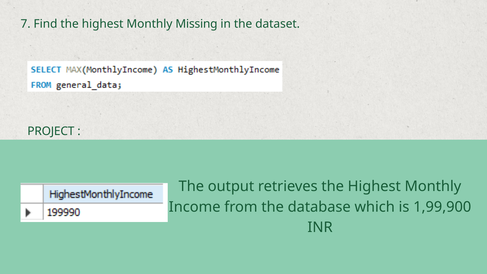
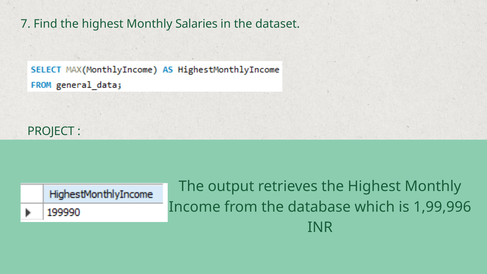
Missing: Missing -> Salaries (196, 24)
1,99,900: 1,99,900 -> 1,99,996 (442, 207)
